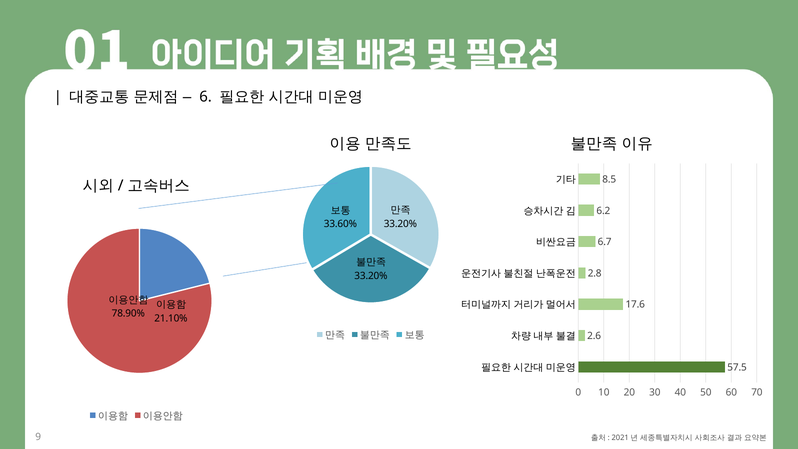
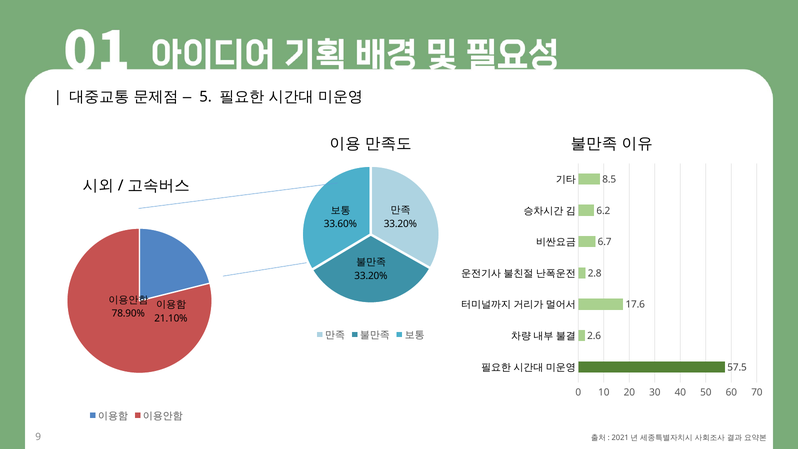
6: 6 -> 5 (206, 97)
